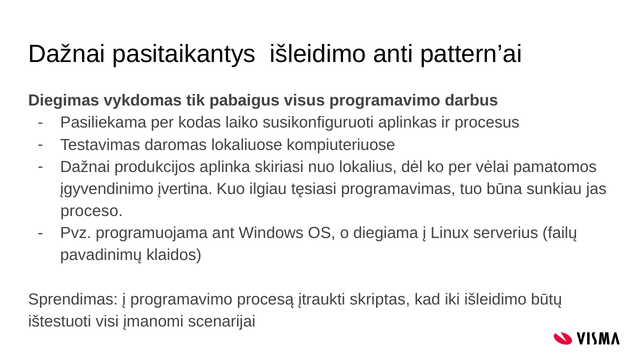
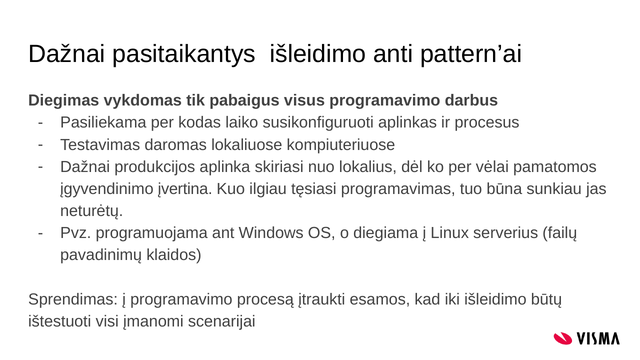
proceso: proceso -> neturėtų (92, 211)
skriptas: skriptas -> esamos (380, 299)
